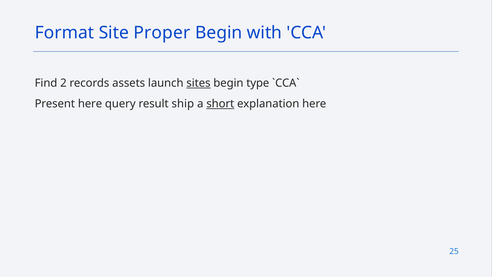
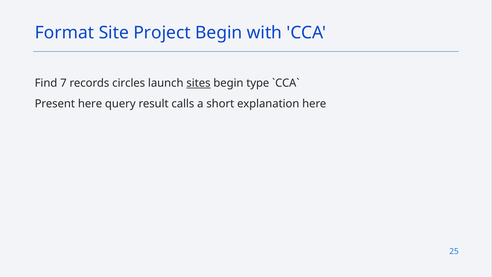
Proper: Proper -> Project (162, 33)
2: 2 -> 7 (63, 83)
assets: assets -> circles (129, 83)
ship: ship -> calls (183, 104)
short underline: present -> none (220, 104)
